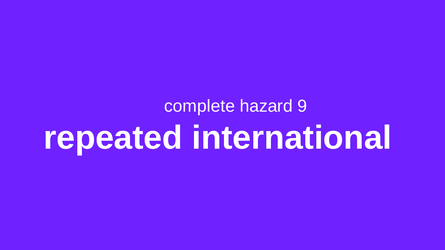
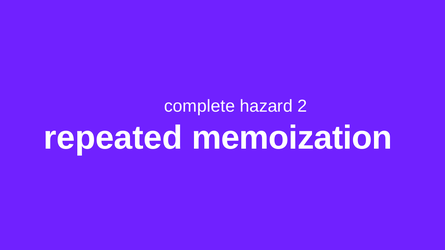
9: 9 -> 2 (302, 106)
international: international -> memoization (292, 138)
